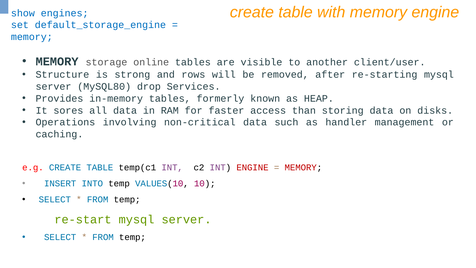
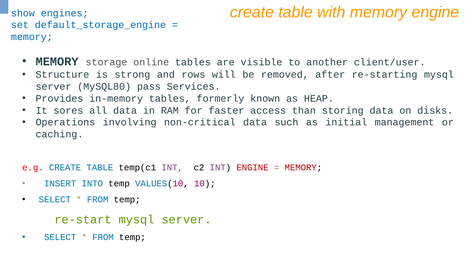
drop: drop -> pass (149, 87)
handler: handler -> initial (346, 122)
